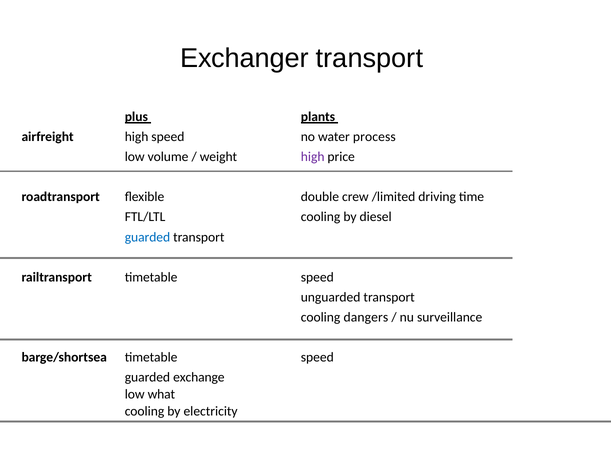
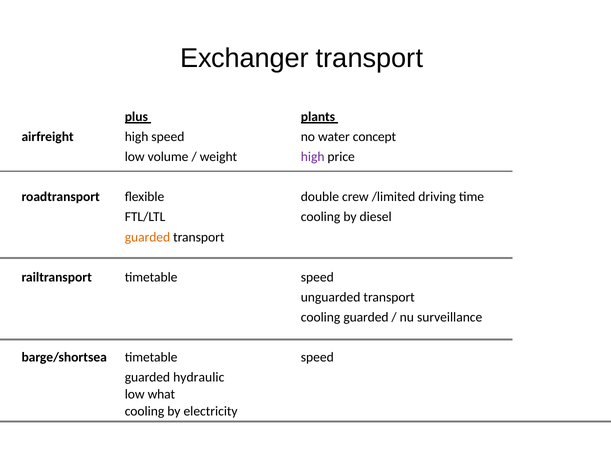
process: process -> concept (374, 137)
guarded colour: blue -> orange (147, 237)
cooling dangers: dangers -> guarded (366, 317)
exchange: exchange -> hydraulic (199, 377)
